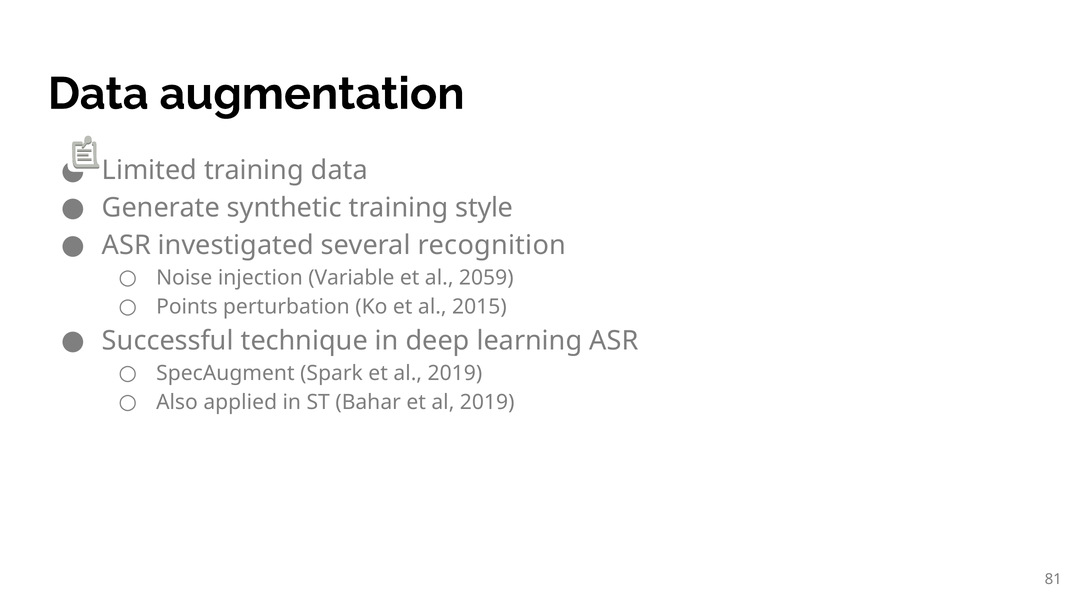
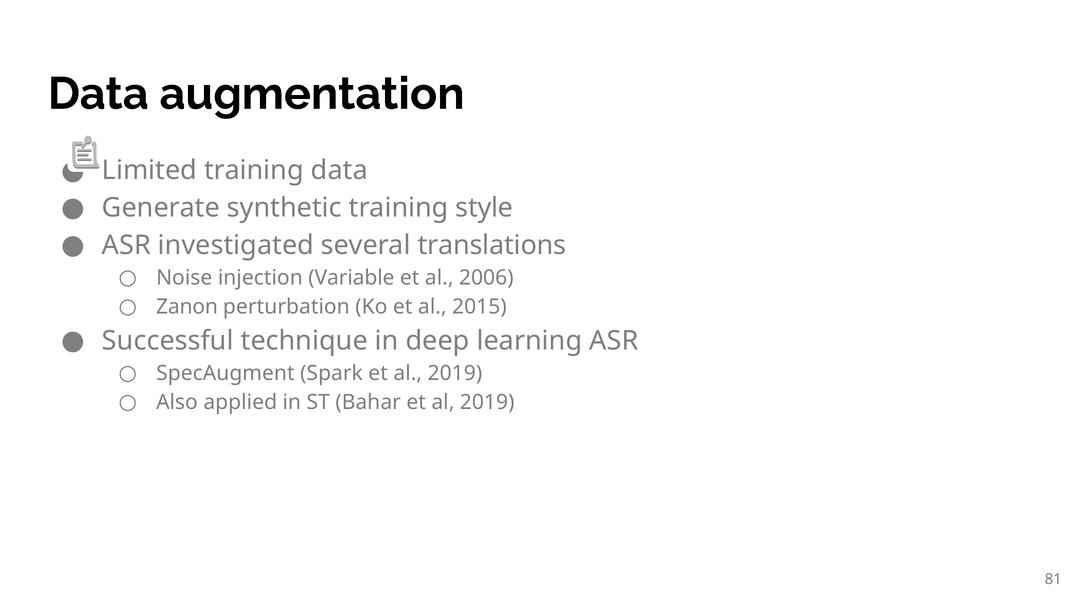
recognition: recognition -> translations (492, 245)
2059: 2059 -> 2006 (486, 277)
Points: Points -> Zanon (187, 307)
